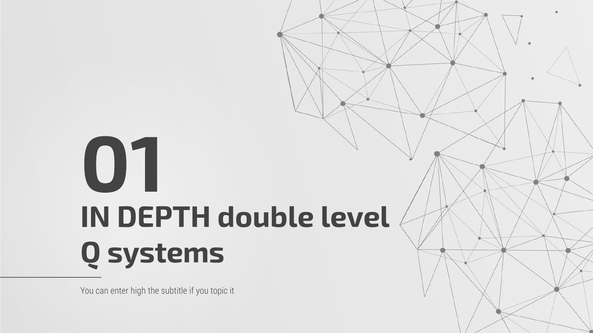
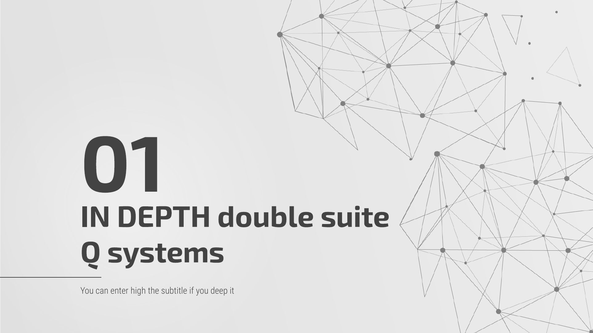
level: level -> suite (355, 217)
topic: topic -> deep (219, 291)
